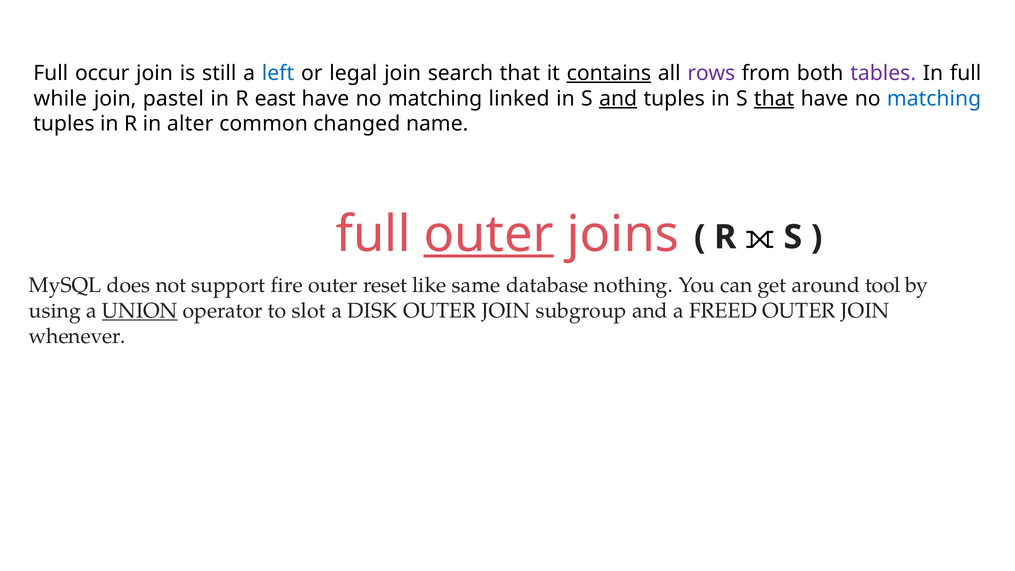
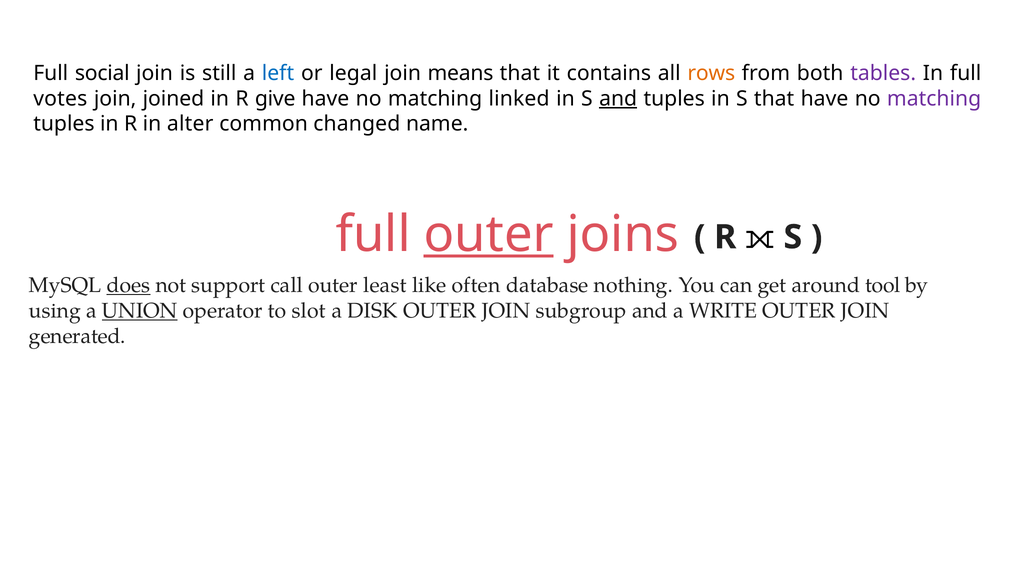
occur: occur -> social (102, 73)
search: search -> means (461, 73)
contains underline: present -> none (609, 73)
rows colour: purple -> orange (711, 73)
while: while -> votes (60, 99)
pastel: pastel -> joined (173, 99)
east: east -> give (275, 99)
that underline: present -> none (774, 99)
matching colour: blue -> purple (934, 99)
does underline: none -> present (128, 285)
fire: fire -> call (287, 285)
reset: reset -> least (385, 285)
same: same -> often (476, 285)
FREED: FREED -> WRITE (723, 311)
whenever: whenever -> generated (77, 336)
